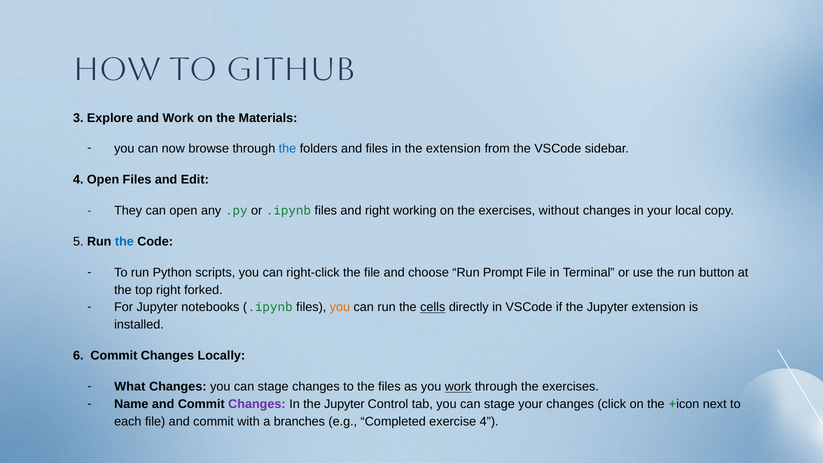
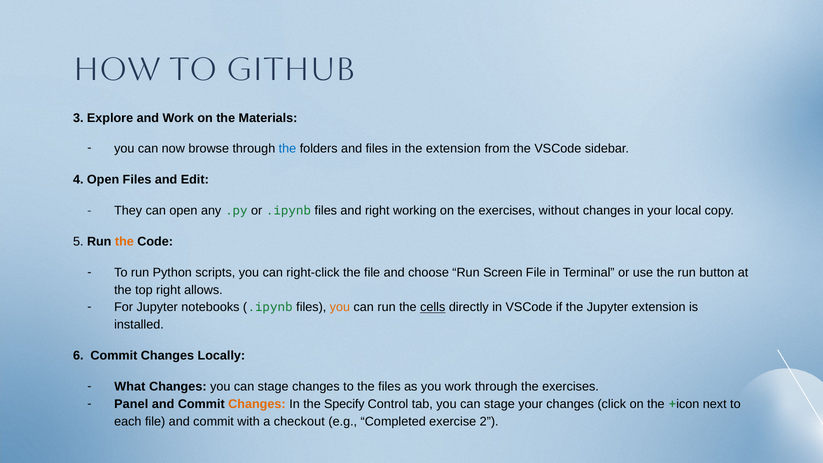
the colour: blue -> orange (124, 242)
Prompt: Prompt -> Screen (503, 273)
forked: forked -> allows (203, 290)
work underline: present -> none (458, 387)
Name: Name -> Panel (131, 404)
Changes colour: purple -> orange (257, 404)
In the Jupyter: Jupyter -> Specify (344, 404)
branches: branches -> checkout (299, 421)
exercise 4: 4 -> 2 (489, 421)
